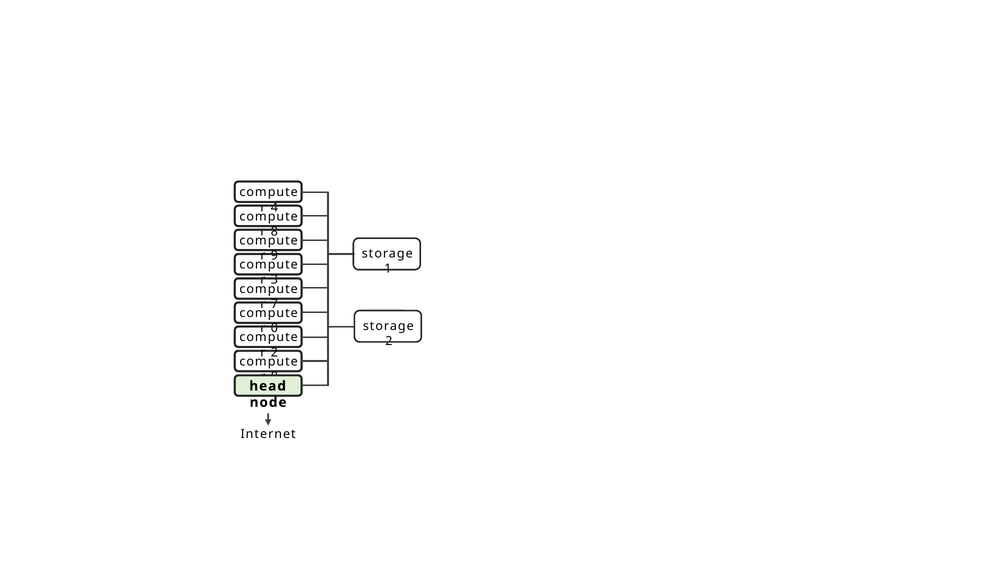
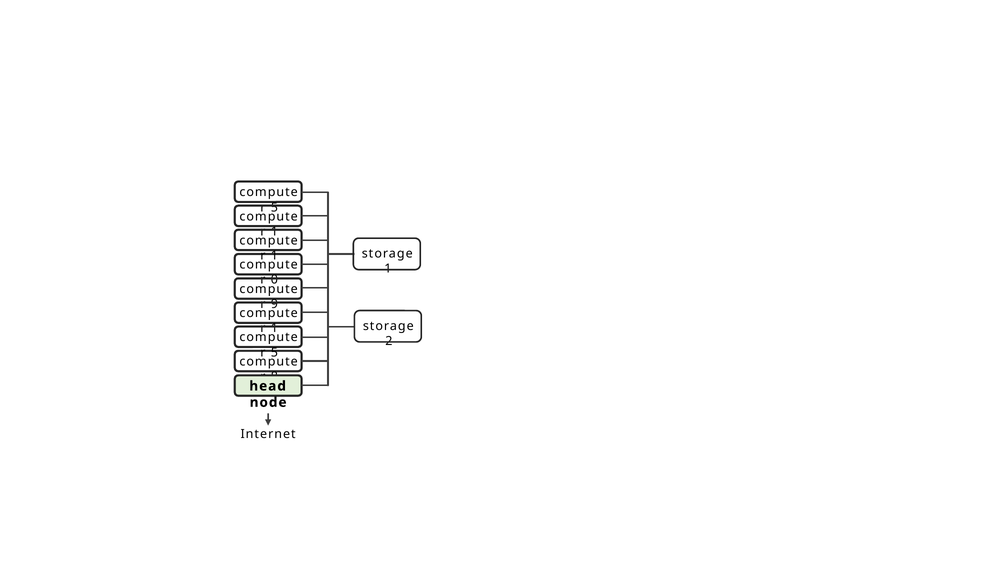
4: 4 -> 5 (274, 207)
8: 8 -> 1 (274, 231)
9: 9 -> 1 (274, 255)
3: 3 -> 0 (274, 280)
7: 7 -> 9 (274, 304)
0: 0 -> 1 (274, 328)
2: 2 -> 5 (274, 352)
